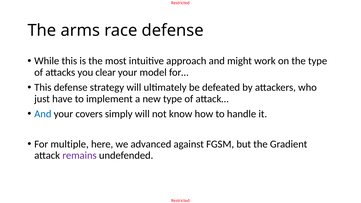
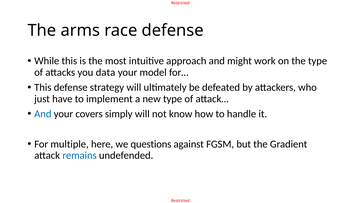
clear: clear -> data (106, 72)
advanced: advanced -> questions (151, 144)
remains colour: purple -> blue (80, 156)
